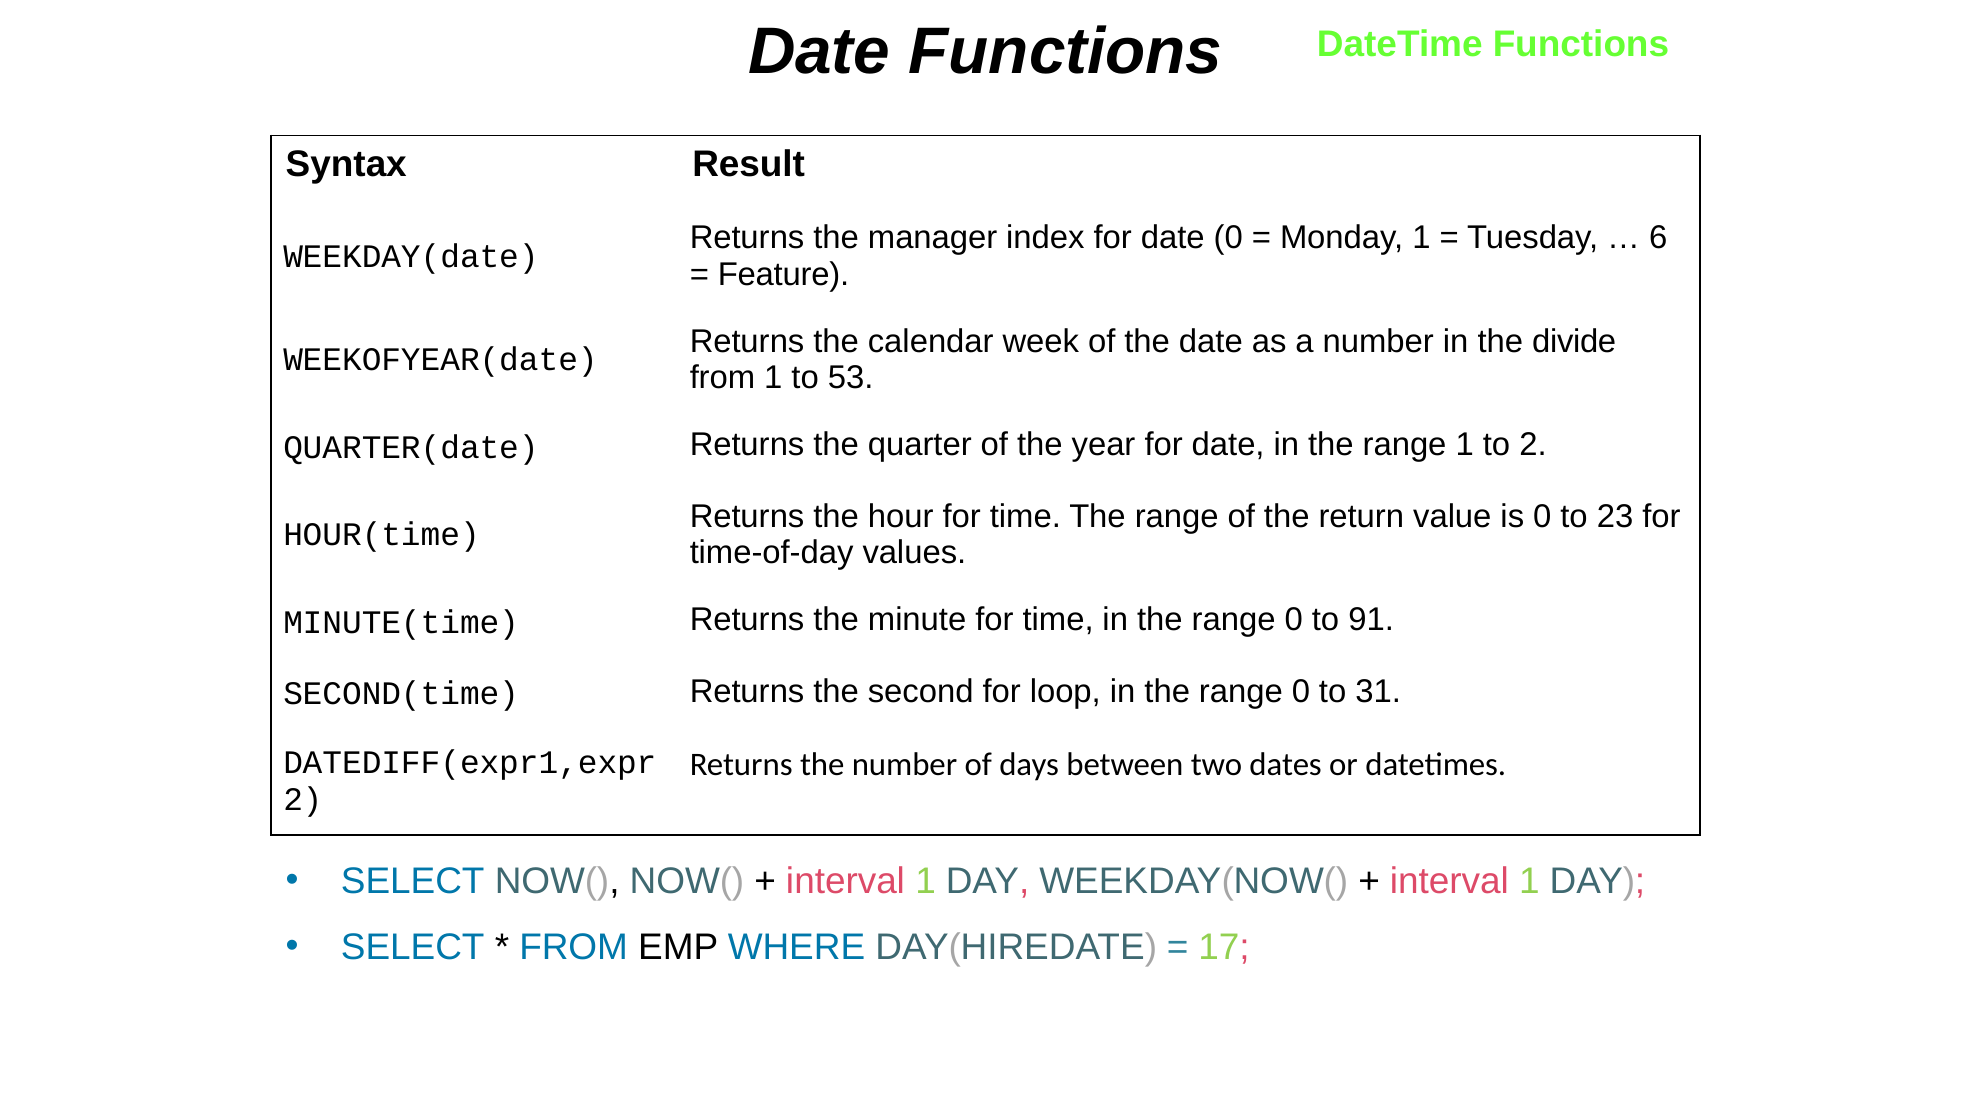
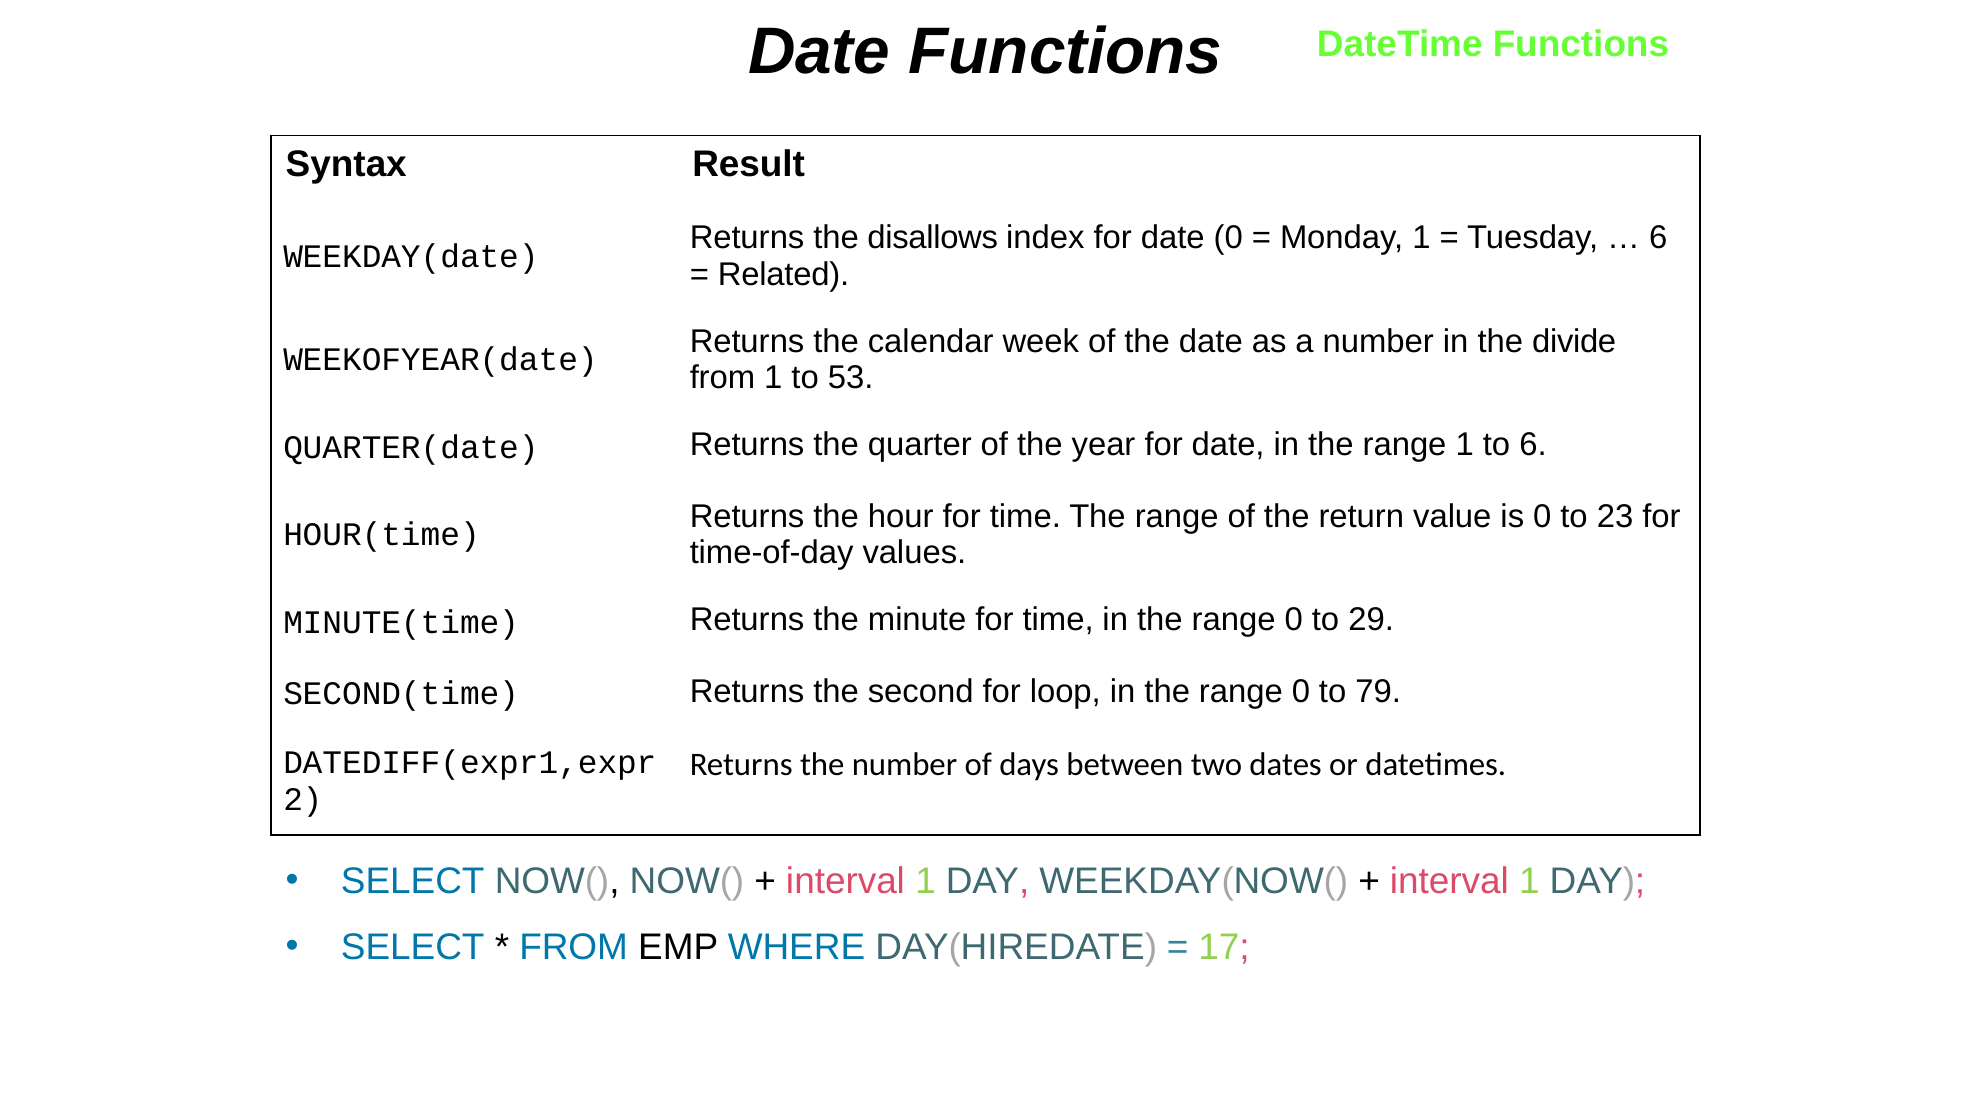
manager: manager -> disallows (933, 238)
Feature: Feature -> Related (783, 274)
to 2: 2 -> 6 (1533, 445)
91: 91 -> 29 (1371, 620)
31: 31 -> 79 (1378, 691)
